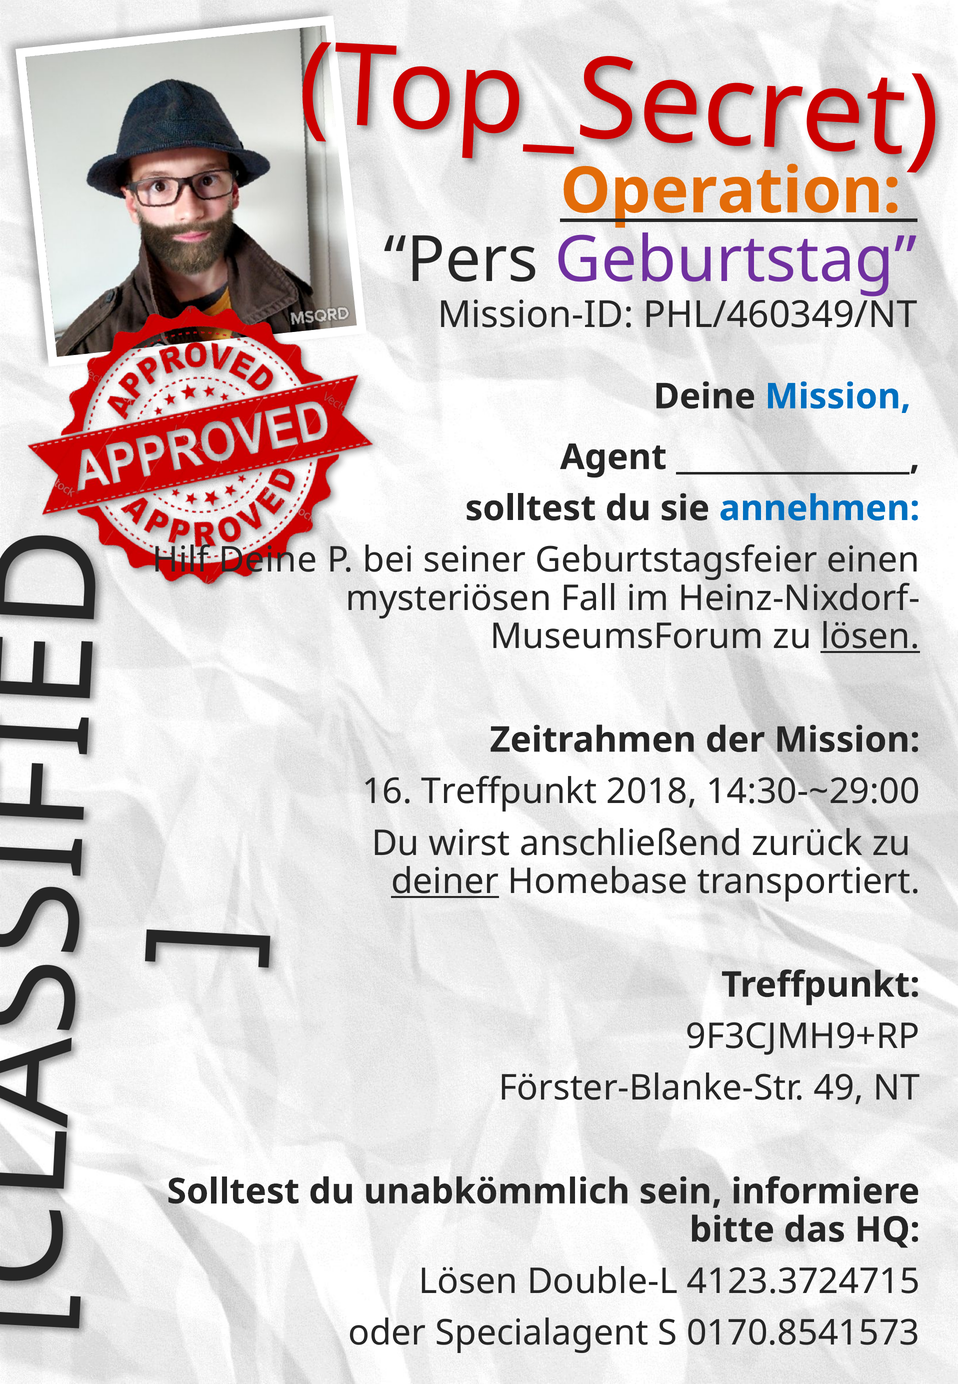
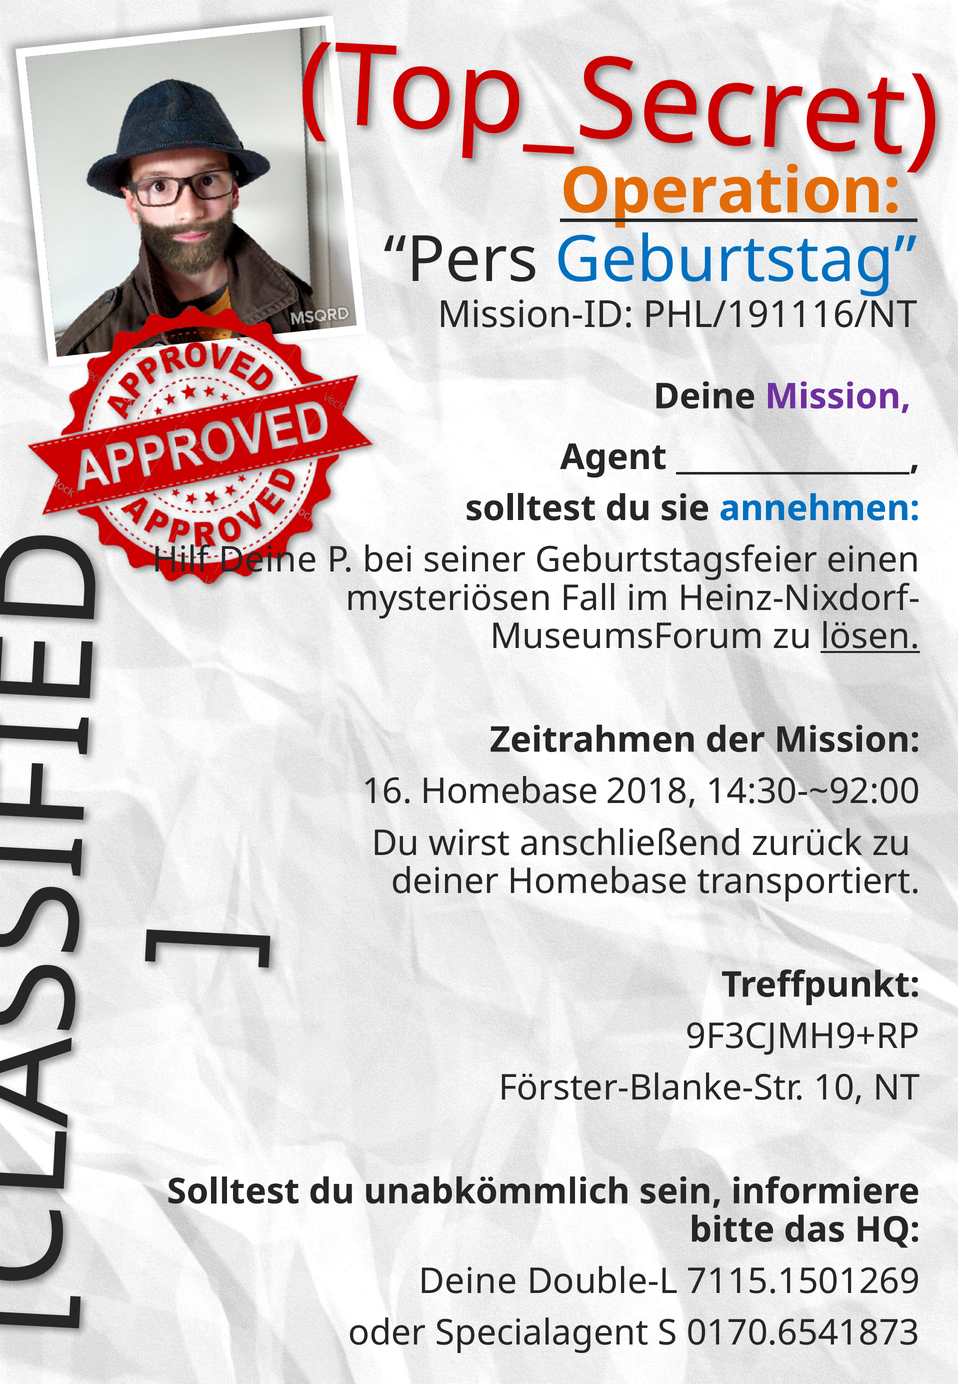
Geburtstag colour: purple -> blue (736, 260)
PHL/460349/NT: PHL/460349/NT -> PHL/191116/NT (780, 315)
Mission colour: blue -> purple (838, 397)
16 Treffpunkt: Treffpunkt -> Homebase (509, 792)
14:30-~29:00: 14:30-~29:00 -> 14:30-~92:00 (813, 792)
deiner underline: present -> none (445, 882)
49: 49 -> 10 (839, 1088)
Lösen: Lösen -> Deine (468, 1281)
4123.3724715: 4123.3724715 -> 7115.1501269 (803, 1281)
0170.8541573: 0170.8541573 -> 0170.6541873 (803, 1333)
